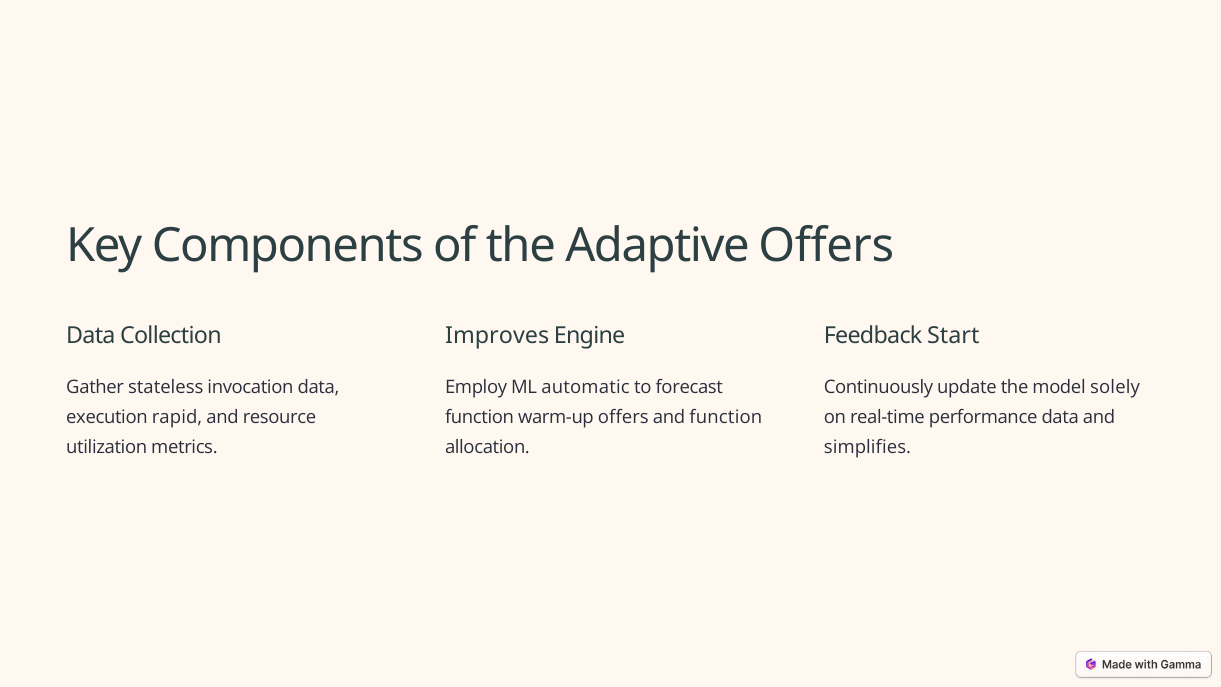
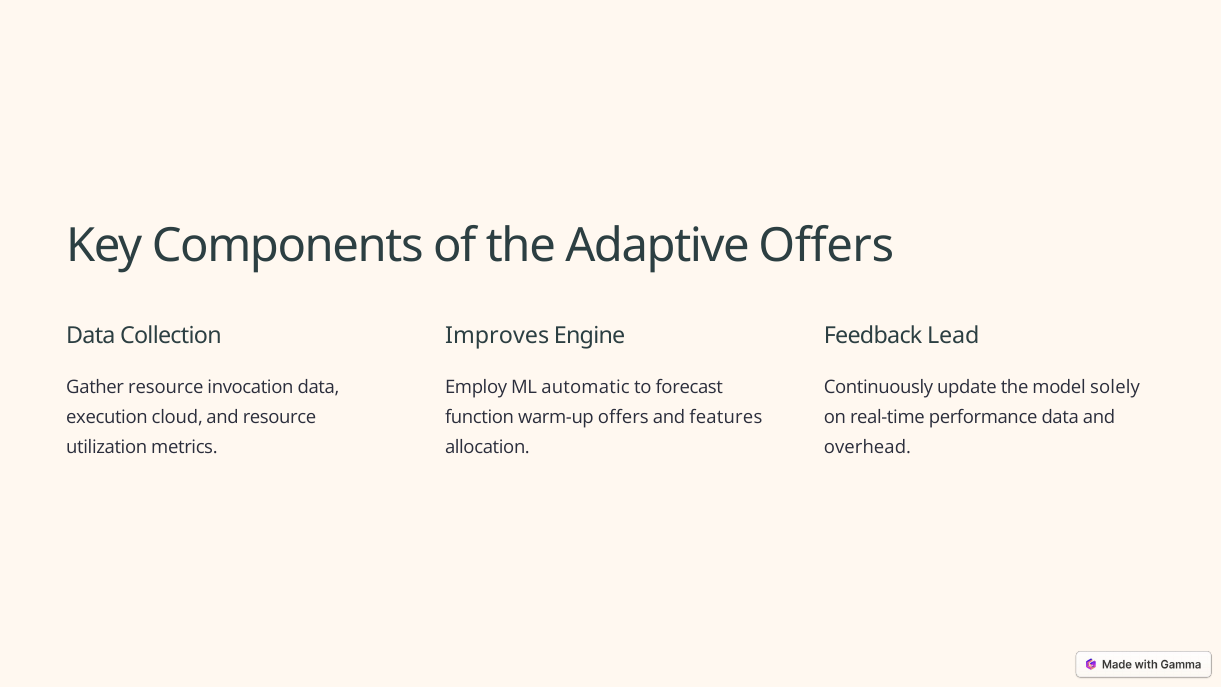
Start: Start -> Lead (953, 335)
Gather stateless: stateless -> resource (166, 387)
rapid: rapid -> cloud (177, 418)
and function: function -> features (726, 418)
simplifies: simplifies -> overhead (867, 448)
